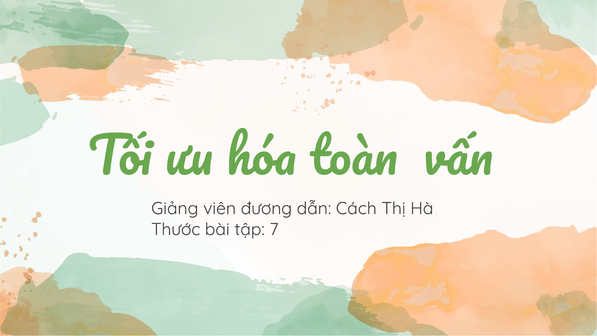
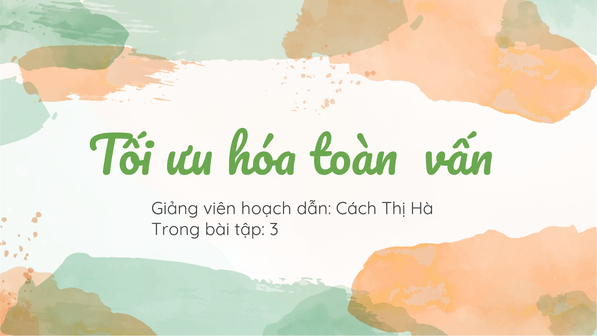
đương: đương -> hoạch (266, 208)
Thước: Thước -> Trong (176, 229)
7: 7 -> 3 (274, 229)
